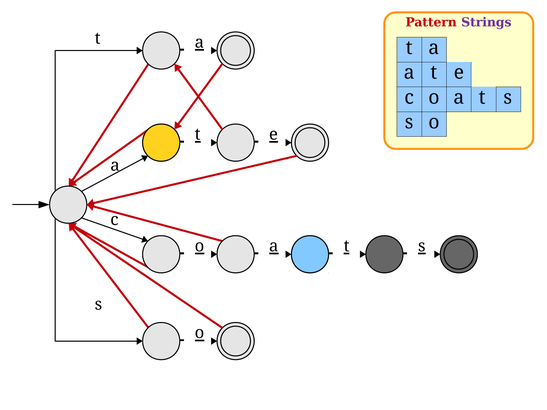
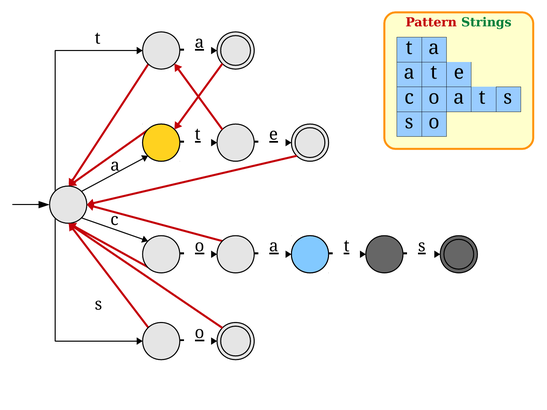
Strings colour: purple -> green (486, 22)
